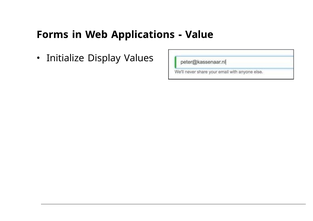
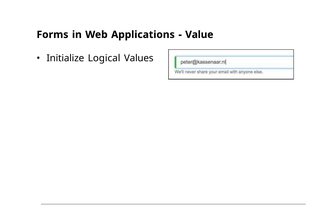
Display: Display -> Logical (104, 58)
